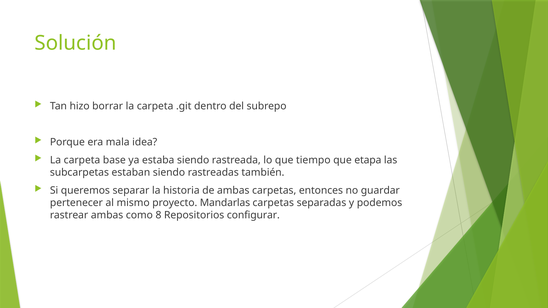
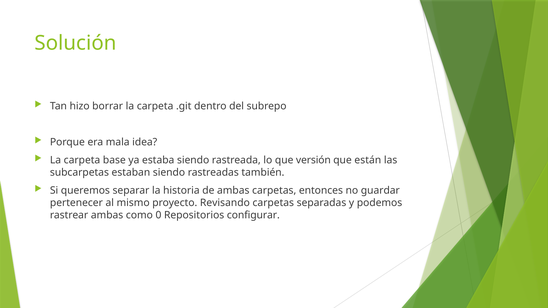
tiempo: tiempo -> versión (313, 160)
etapa: etapa -> están (368, 160)
Mandarlas: Mandarlas -> Revisando (225, 203)
8: 8 -> 0 (158, 215)
